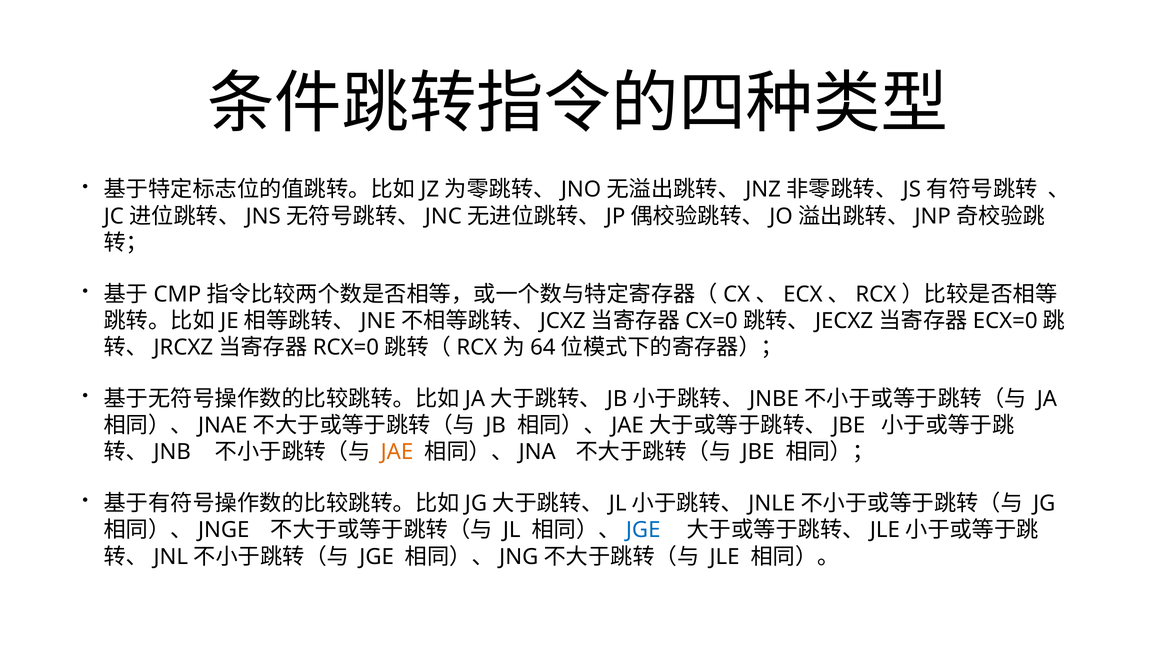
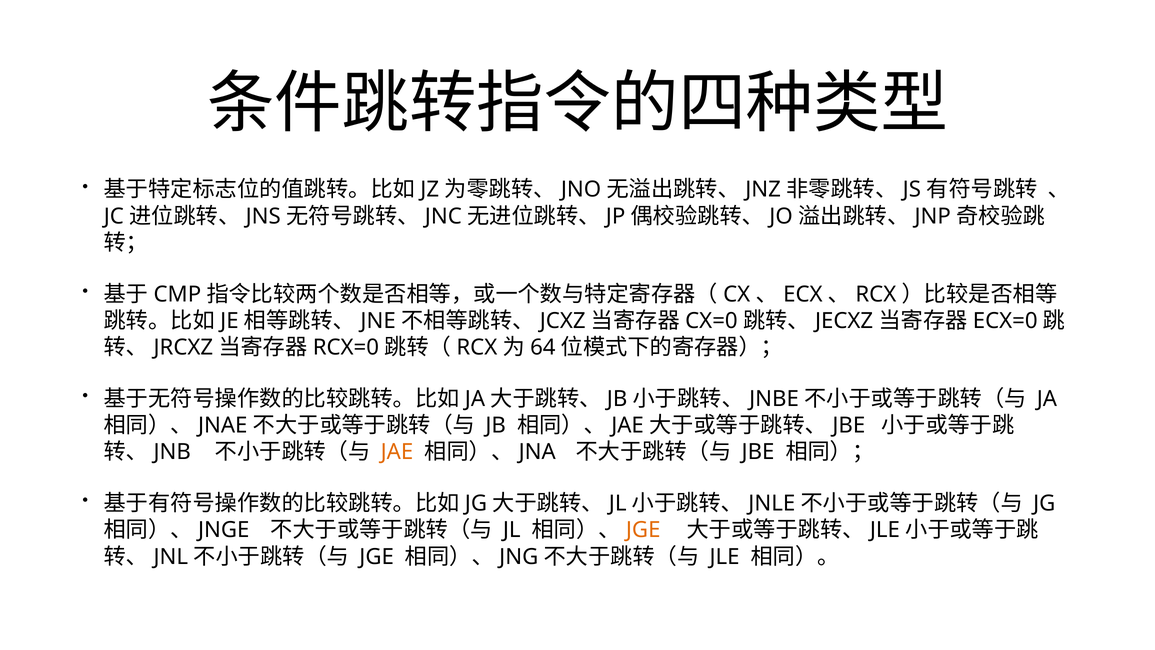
JGE colour: blue -> orange (643, 530)
